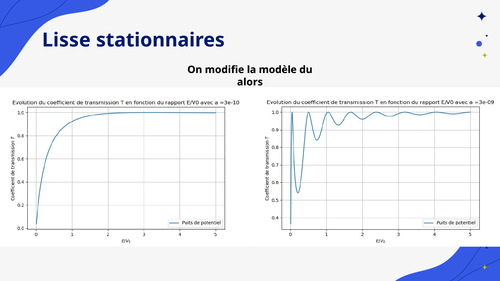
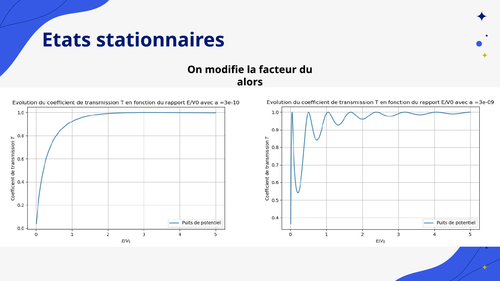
Lisse: Lisse -> Etats (66, 40)
modèle: modèle -> facteur (278, 70)
